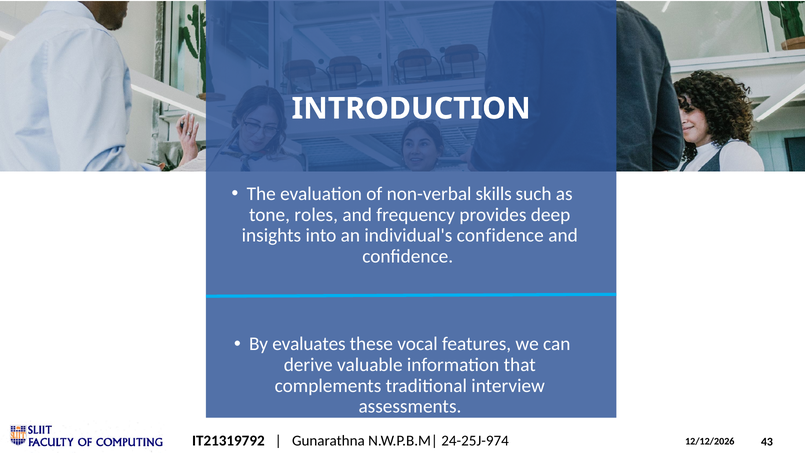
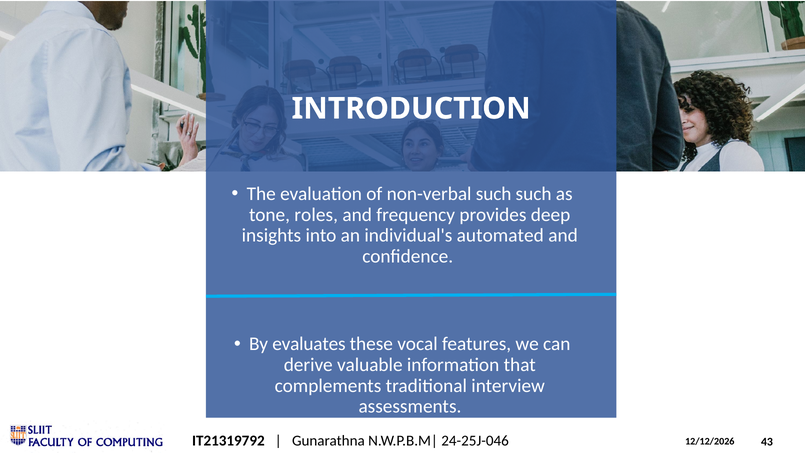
non-verbal skills: skills -> such (494, 194)
individual's confidence: confidence -> automated (500, 235)
24-25J-974: 24-25J-974 -> 24-25J-046 (475, 440)
